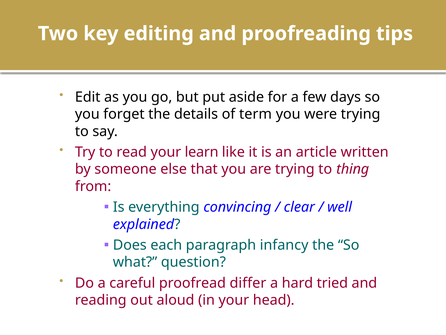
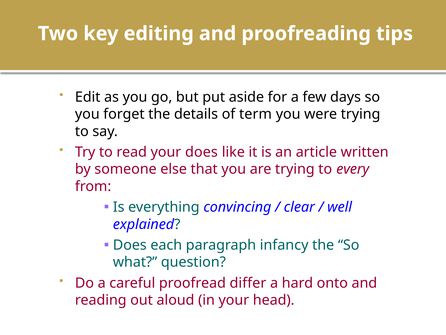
your learn: learn -> does (201, 152)
thing: thing -> every (353, 169)
tried: tried -> onto (332, 283)
